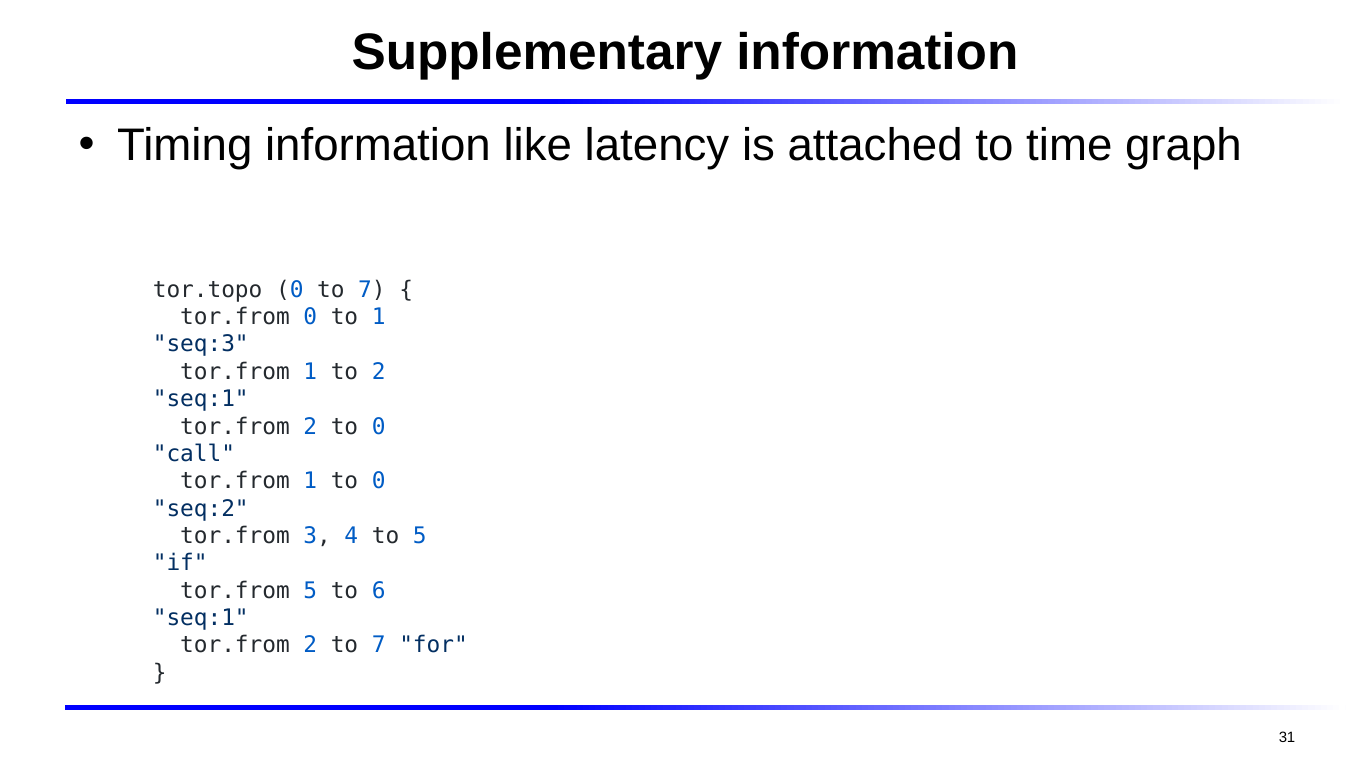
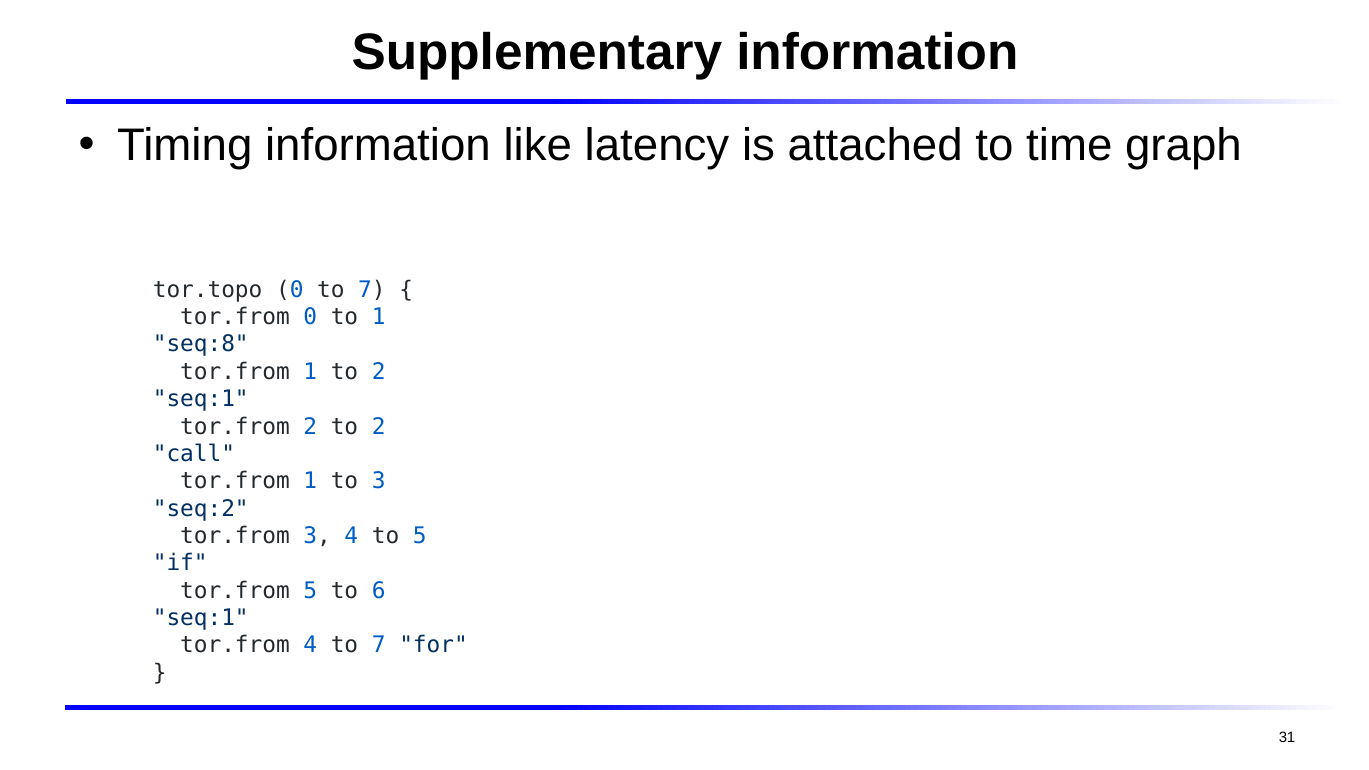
seq:3: seq:3 -> seq:8 (201, 344)
2 to 0: 0 -> 2 (379, 427)
1 to 0: 0 -> 3 (379, 481)
2: 2 -> 4 (310, 646)
